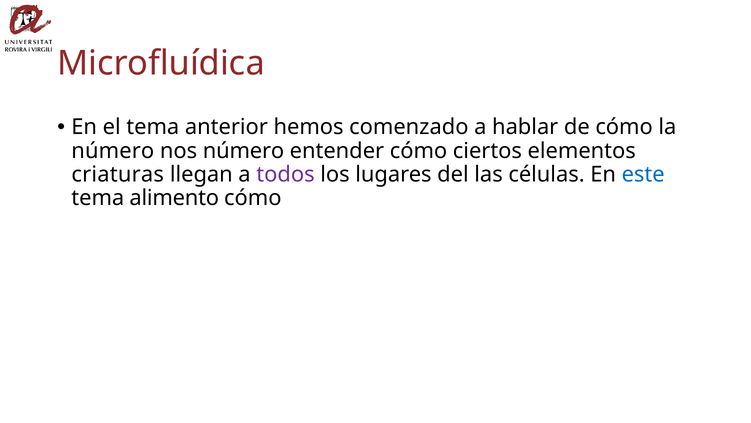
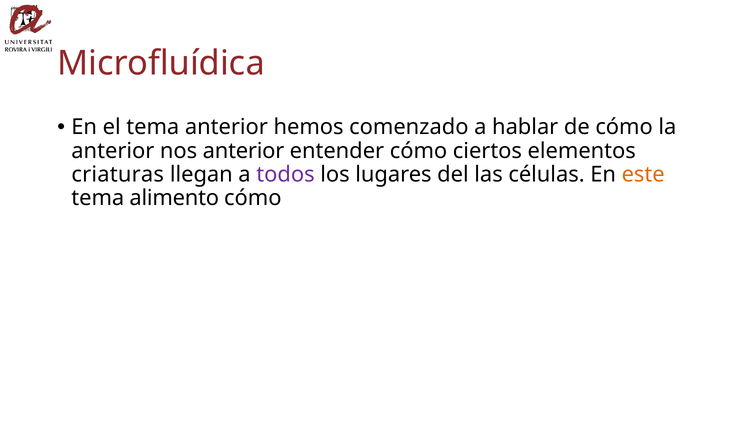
número: número -> anterior (113, 151)
nos número: número -> anterior (244, 151)
este colour: blue -> orange (643, 174)
